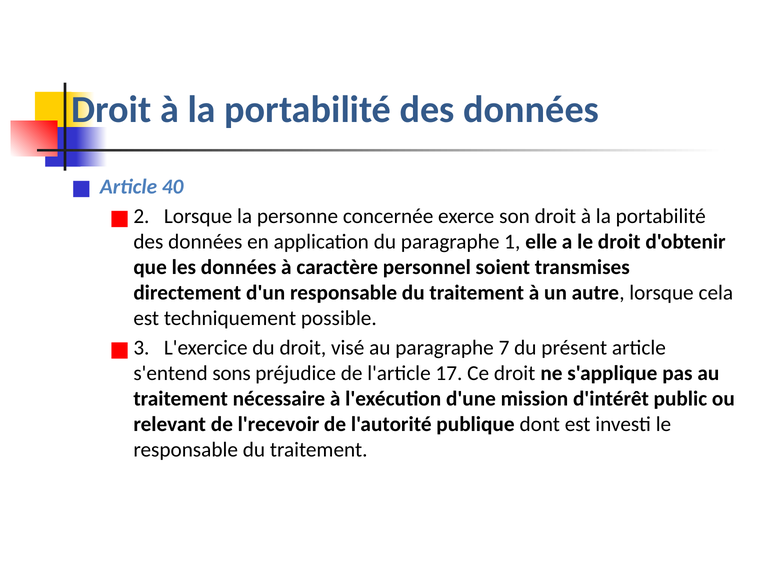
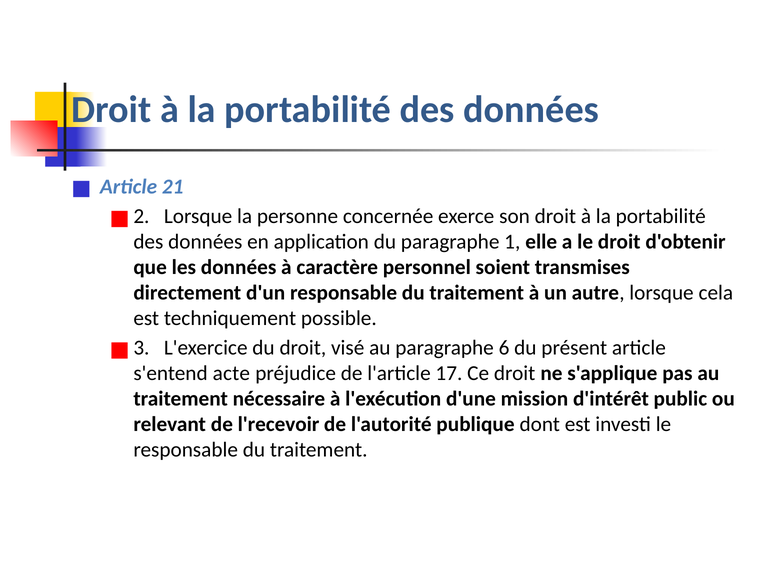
40: 40 -> 21 (173, 187)
7: 7 -> 6 (504, 348)
sons: sons -> acte (231, 373)
